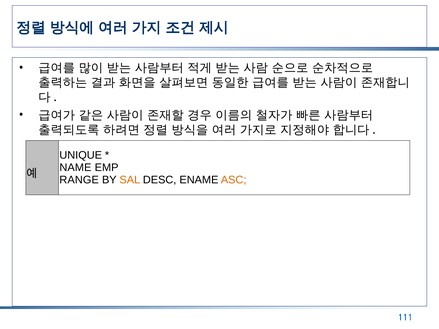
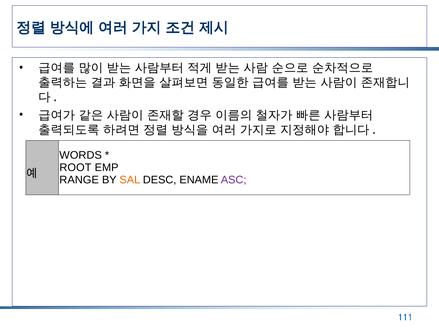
UNIQUE: UNIQUE -> WORDS (81, 155)
NAME: NAME -> ROOT (75, 168)
ASC colour: orange -> purple (234, 180)
